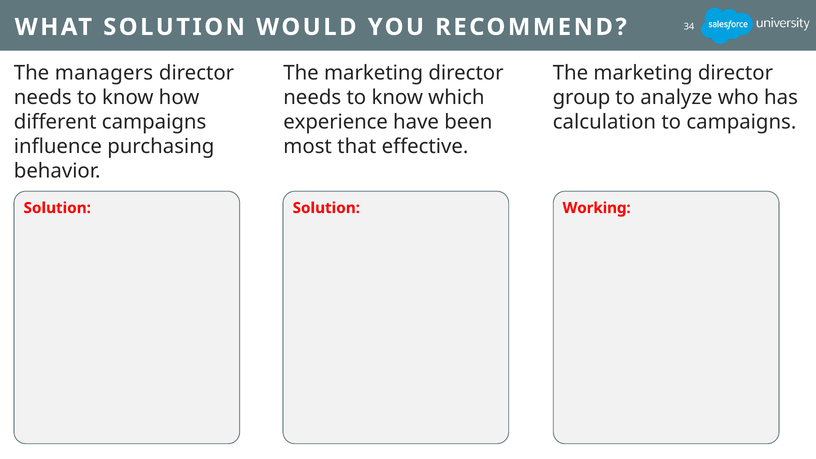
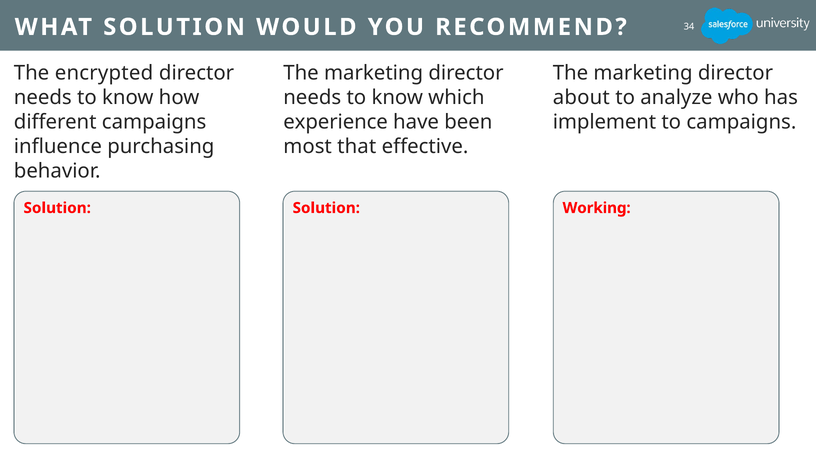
managers: managers -> encrypted (104, 73)
group: group -> about (581, 98)
calculation: calculation -> implement (605, 122)
